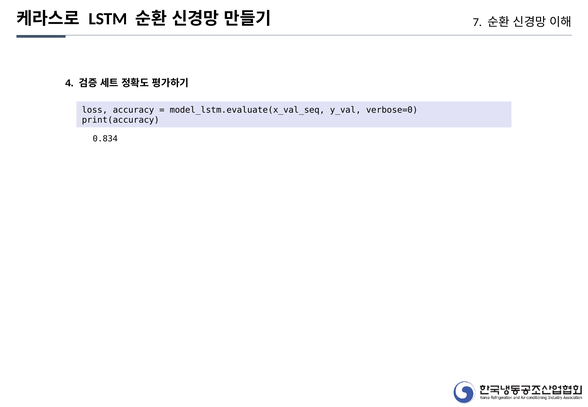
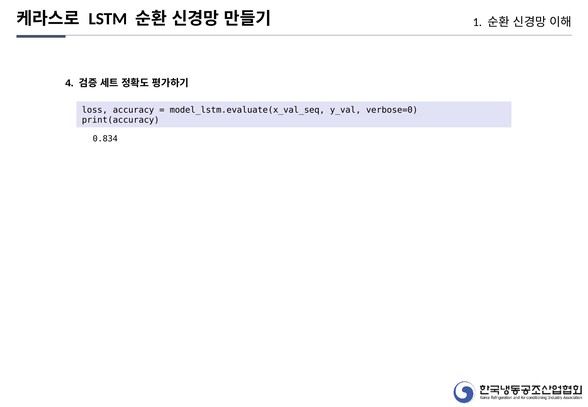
7: 7 -> 1 (477, 22)
